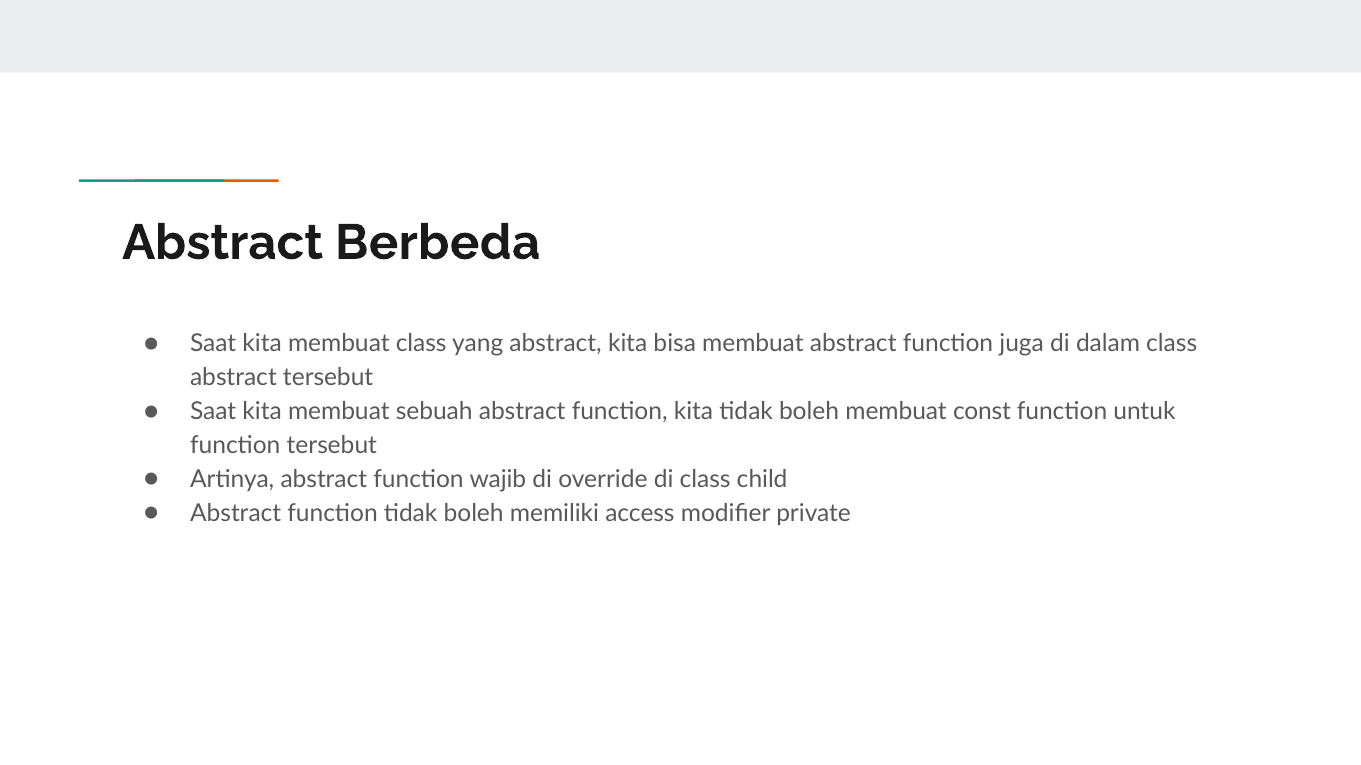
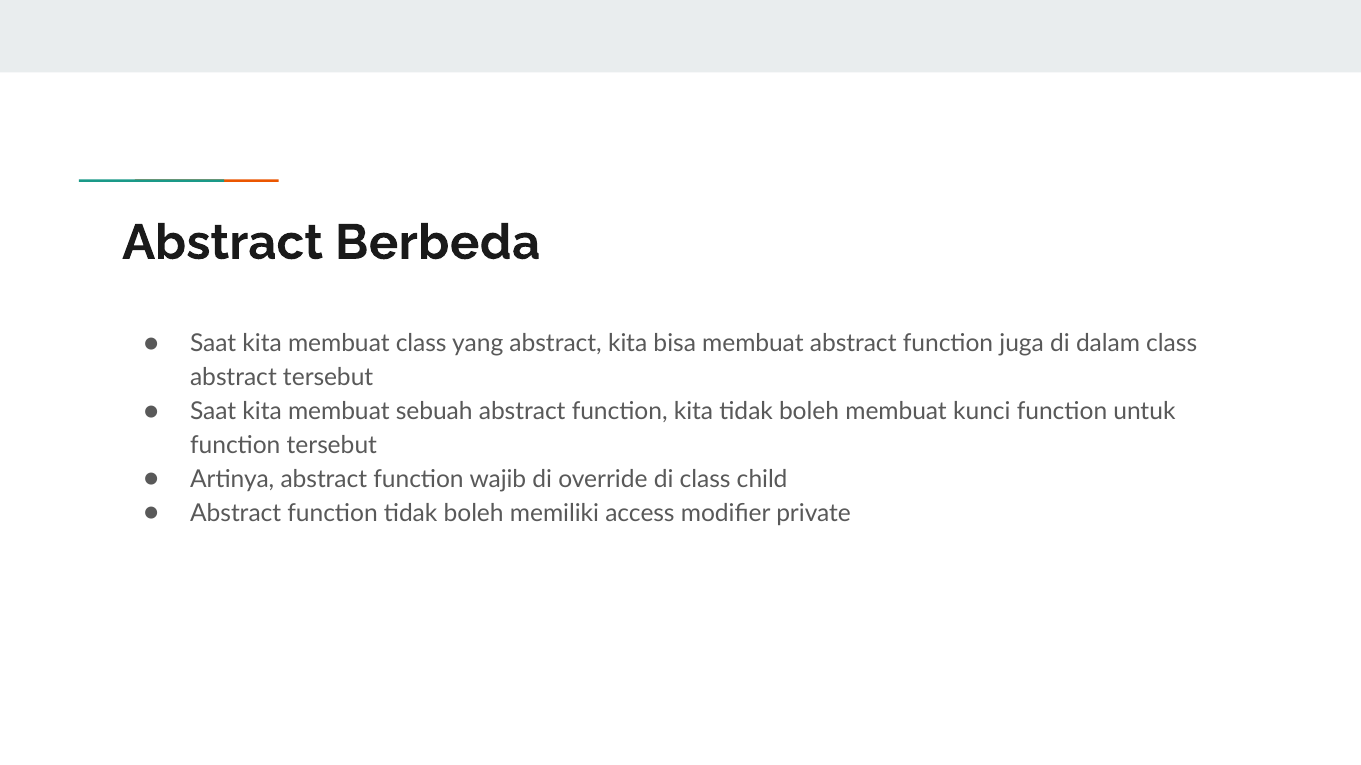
const: const -> kunci (982, 412)
